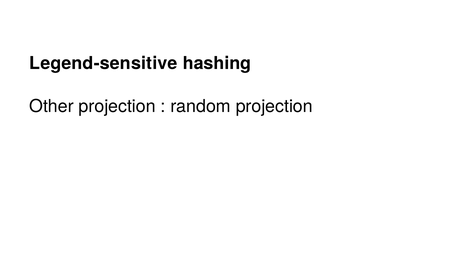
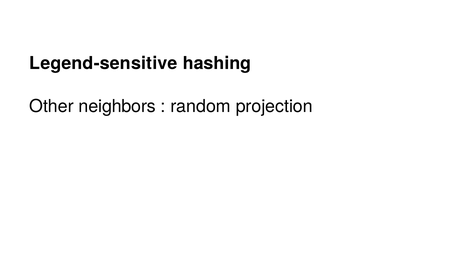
Other projection: projection -> neighbors (117, 106)
